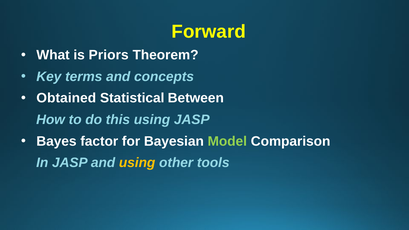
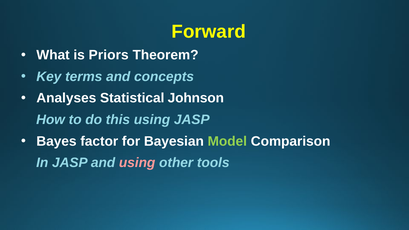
Obtained: Obtained -> Analyses (66, 98)
Between: Between -> Johnson (196, 98)
using colour: yellow -> pink (137, 163)
